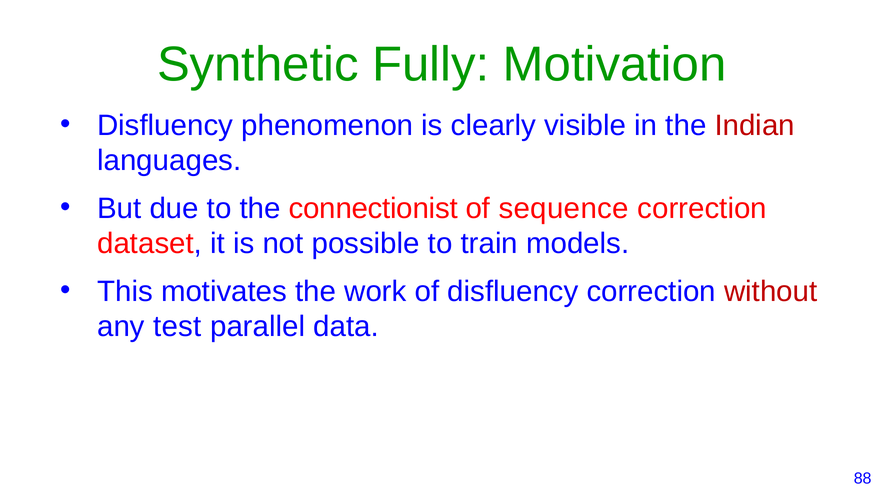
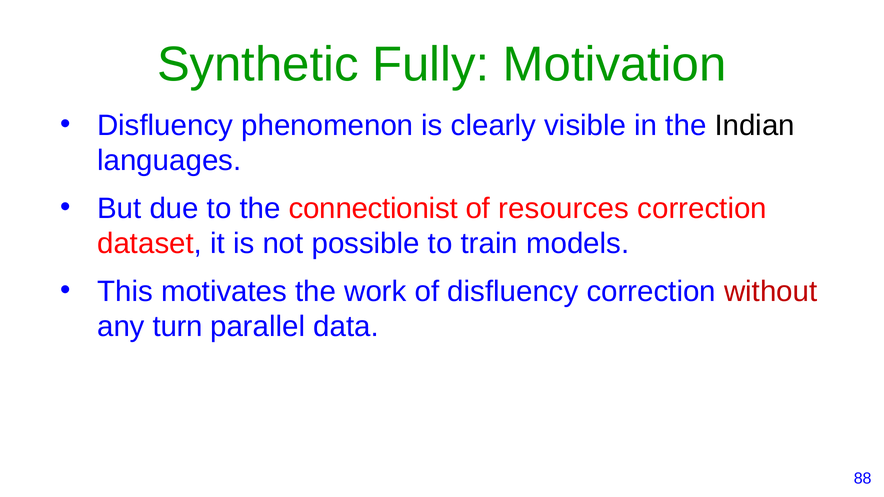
Indian colour: red -> black (755, 125)
sequence: sequence -> resources (564, 208)
test: test -> turn (178, 327)
